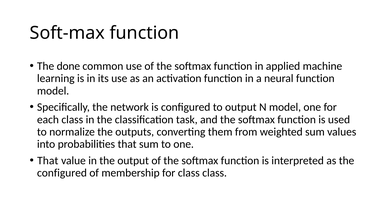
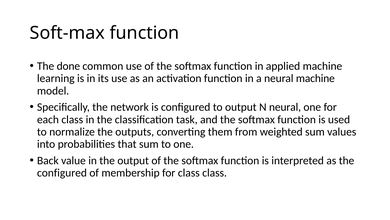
neural function: function -> machine (315, 78)
N model: model -> neural (285, 107)
That: That -> Back (48, 160)
